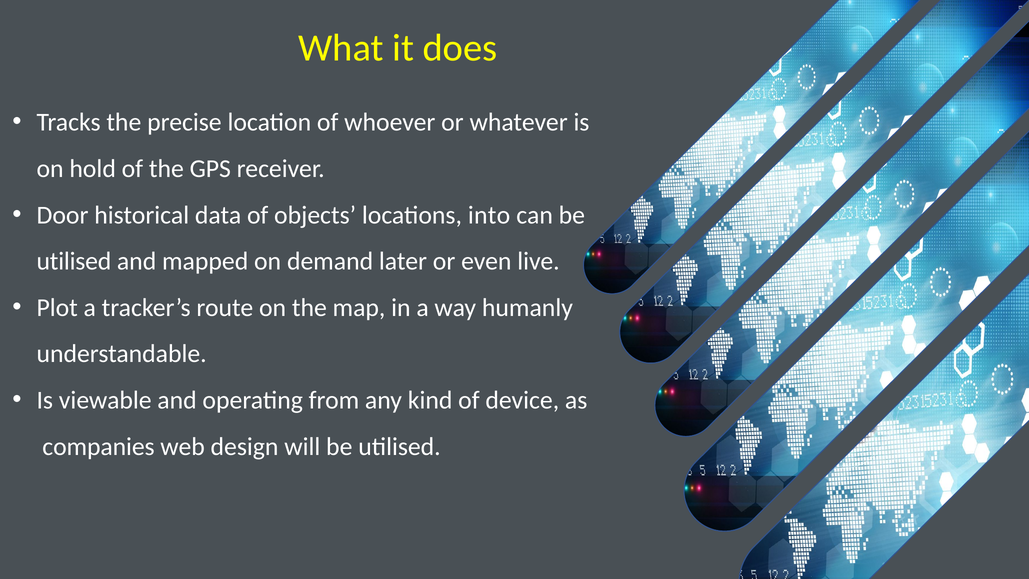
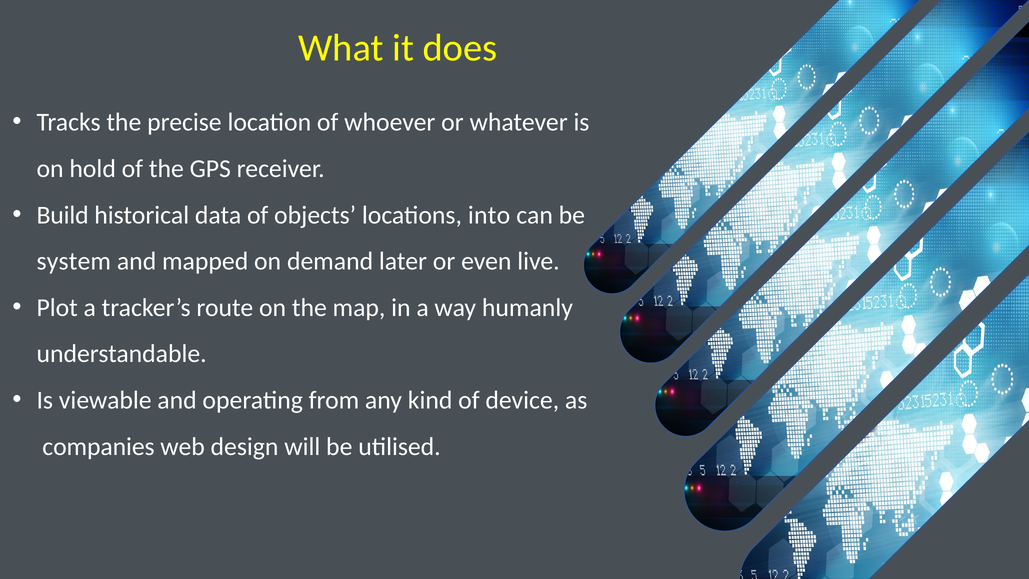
Door: Door -> Build (63, 215)
utilised: utilised -> system (74, 261)
